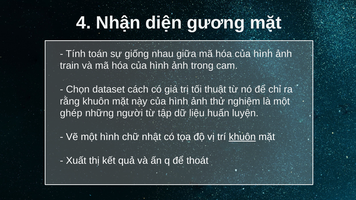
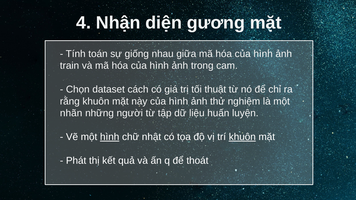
ghép: ghép -> nhãn (71, 113)
hình underline: none -> present (110, 137)
Xuất: Xuất -> Phát (76, 161)
